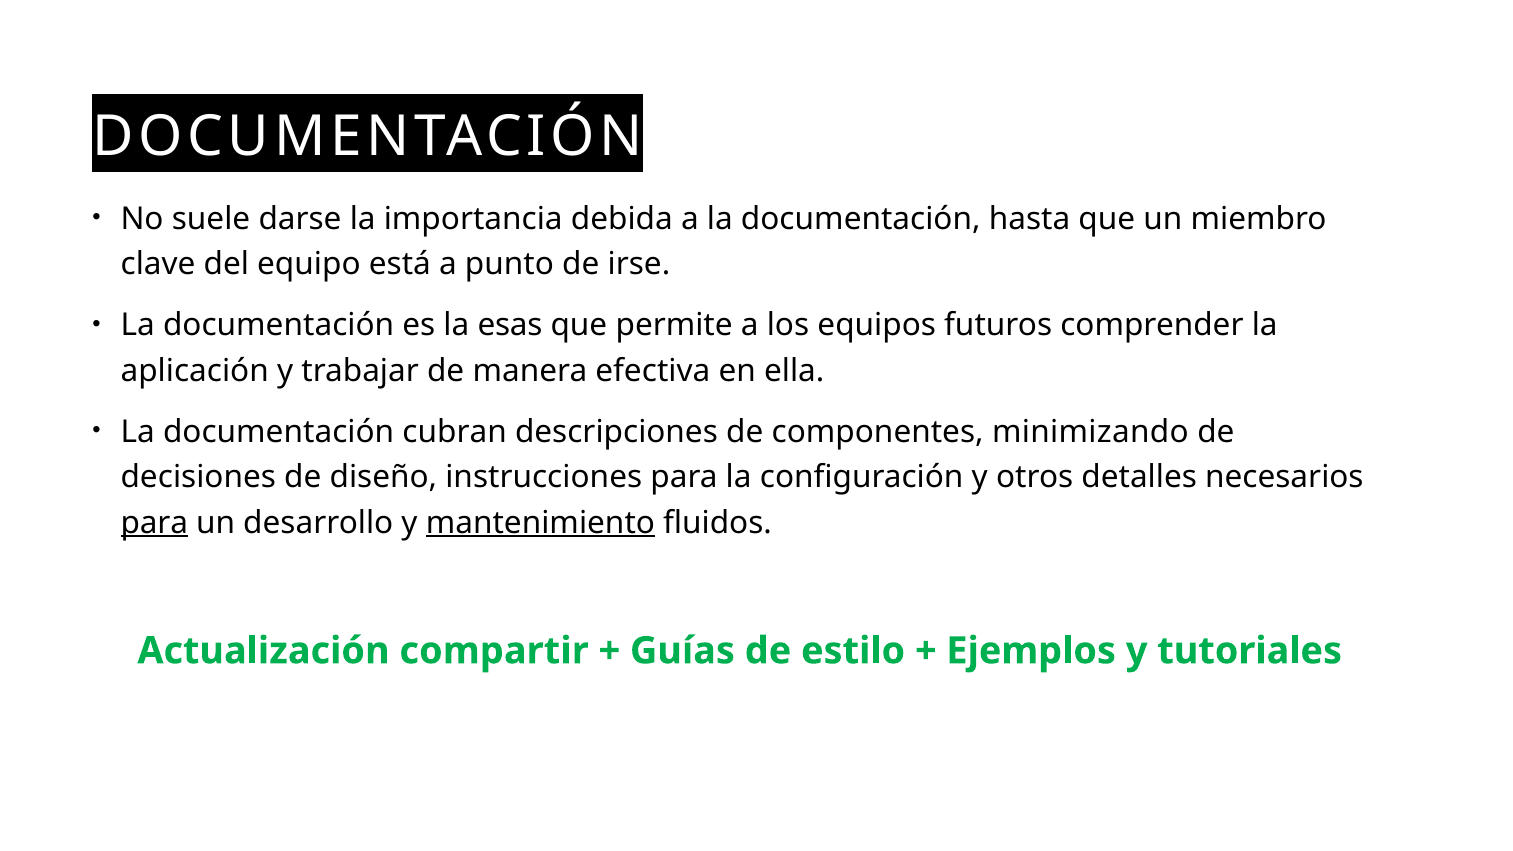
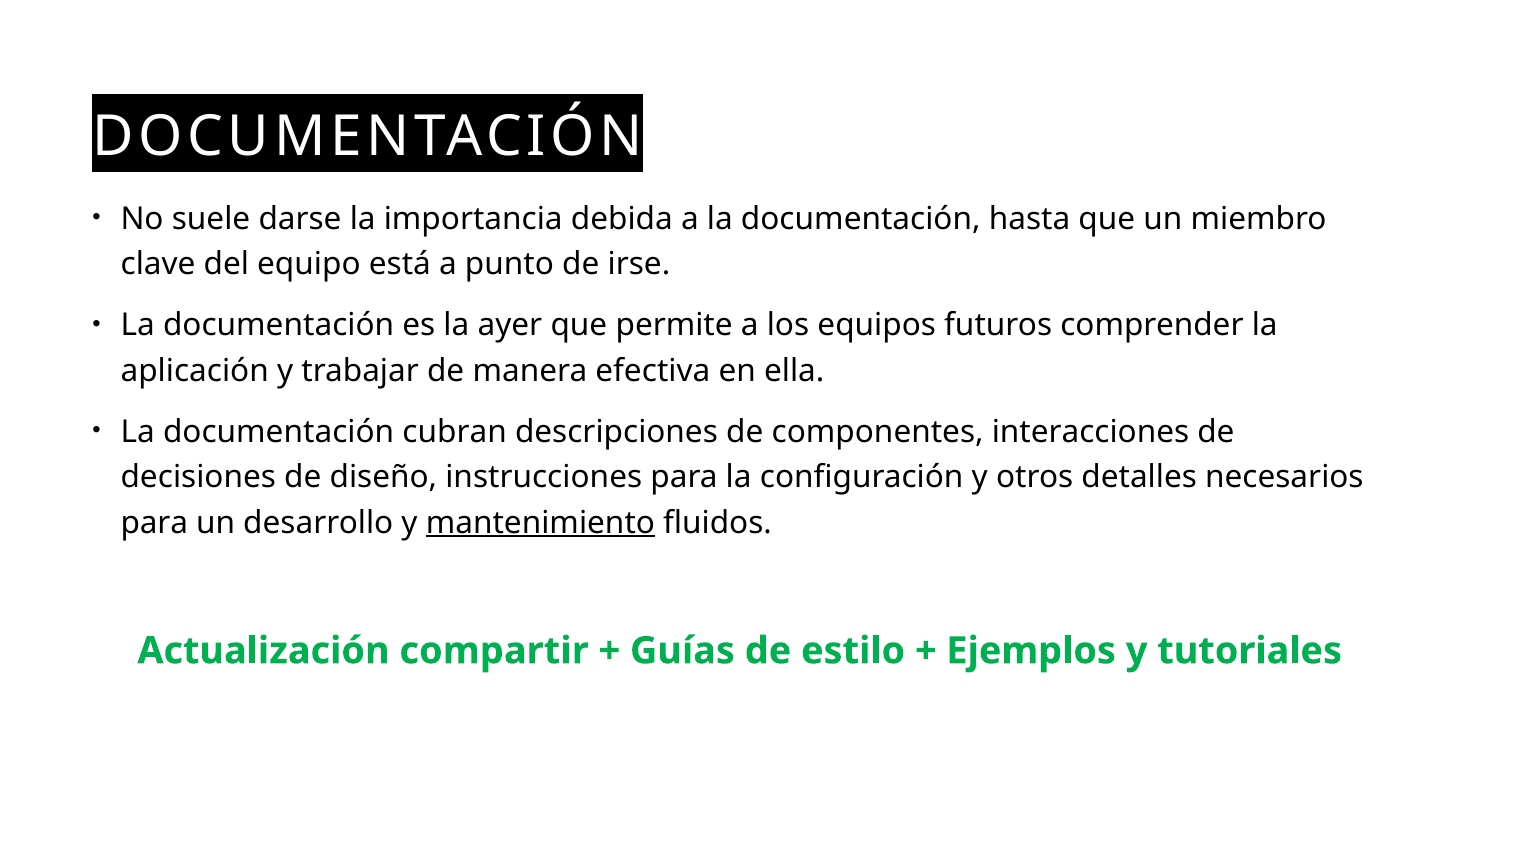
esas: esas -> ayer (510, 325)
minimizando: minimizando -> interacciones (1091, 432)
para underline: present -> none (154, 523)
